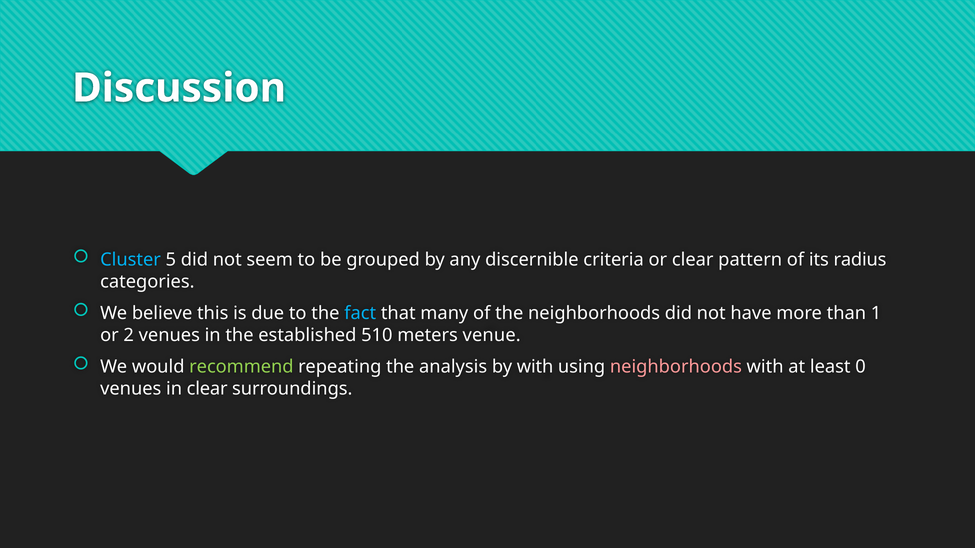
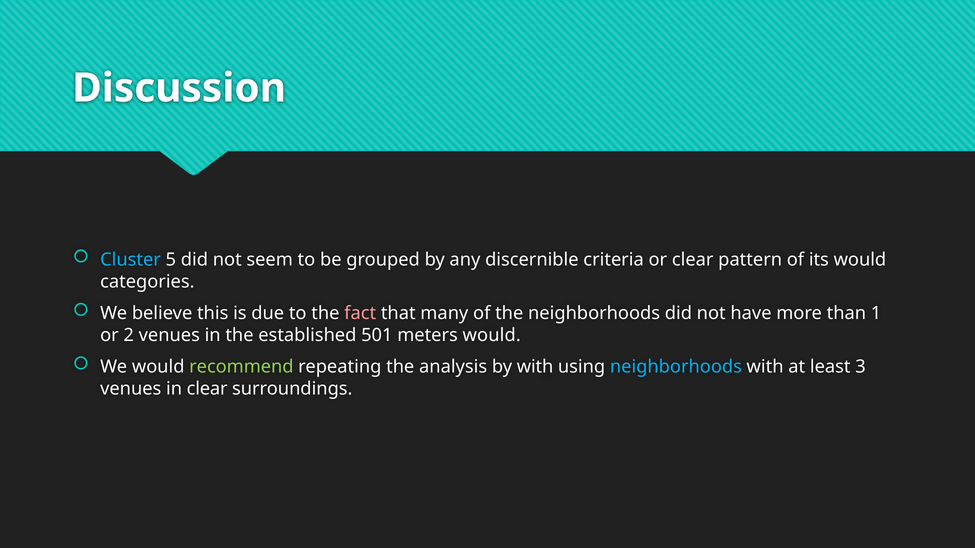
its radius: radius -> would (860, 260)
fact colour: light blue -> pink (360, 313)
510: 510 -> 501 (377, 335)
meters venue: venue -> would (492, 335)
neighborhoods colour: pink -> light blue (676, 367)
0: 0 -> 3 (861, 367)
